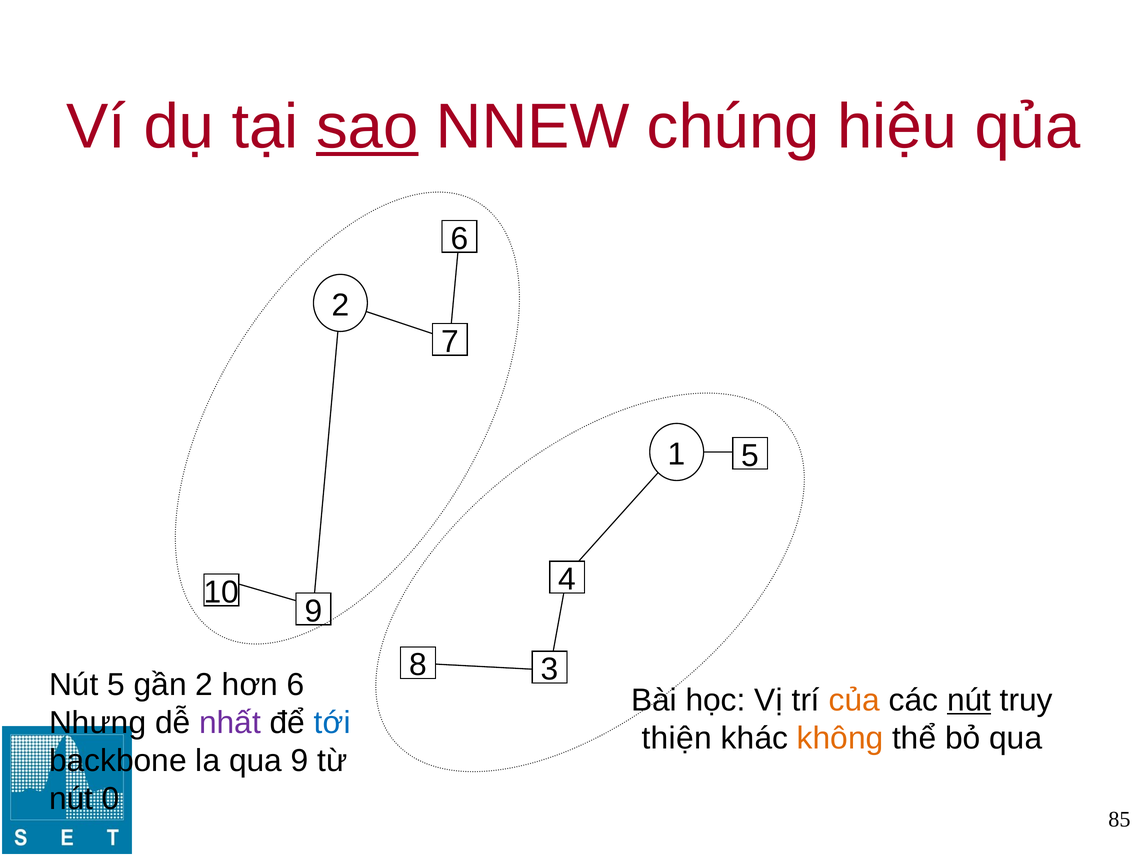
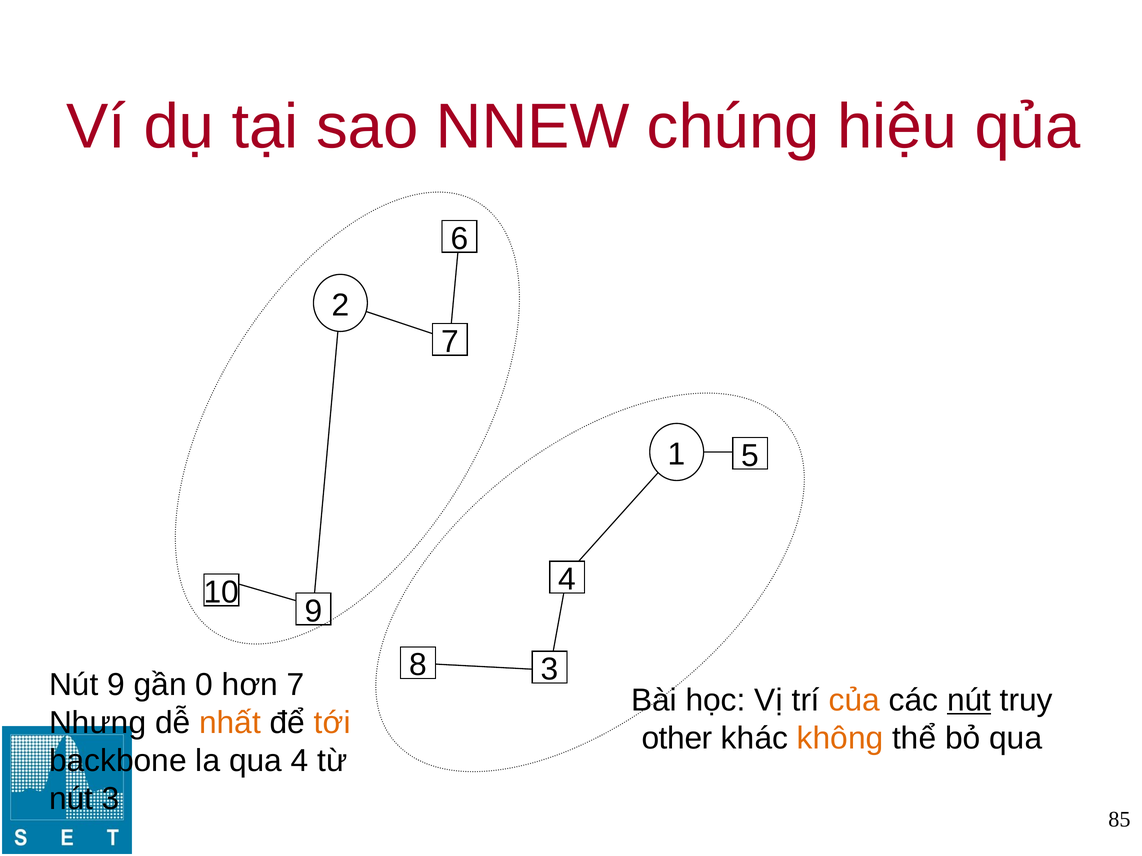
sao underline: present -> none (367, 127)
Nút 5: 5 -> 9 (116, 685)
gần 2: 2 -> 0 (204, 685)
hơn 6: 6 -> 7 (296, 685)
nhất colour: purple -> orange (230, 723)
tới colour: blue -> orange (332, 723)
thiện: thiện -> other (677, 739)
qua 9: 9 -> 4 (300, 761)
nút 0: 0 -> 3 (111, 799)
